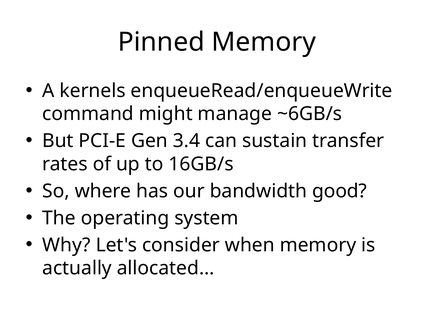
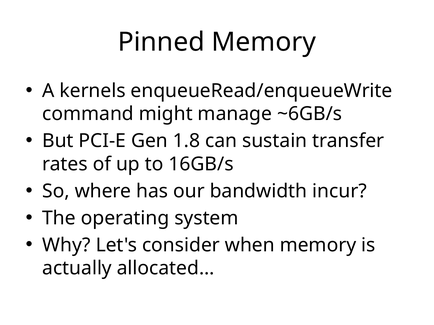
3.4: 3.4 -> 1.8 (186, 141)
good: good -> incur (339, 191)
